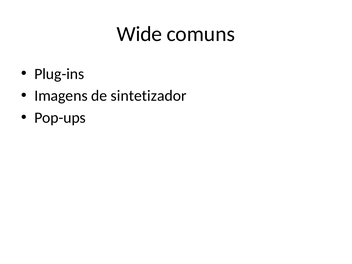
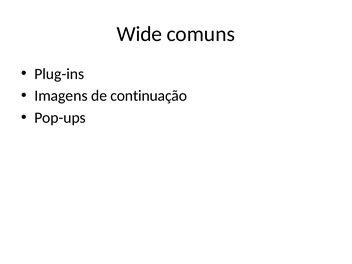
sintetizador: sintetizador -> continuação (149, 96)
